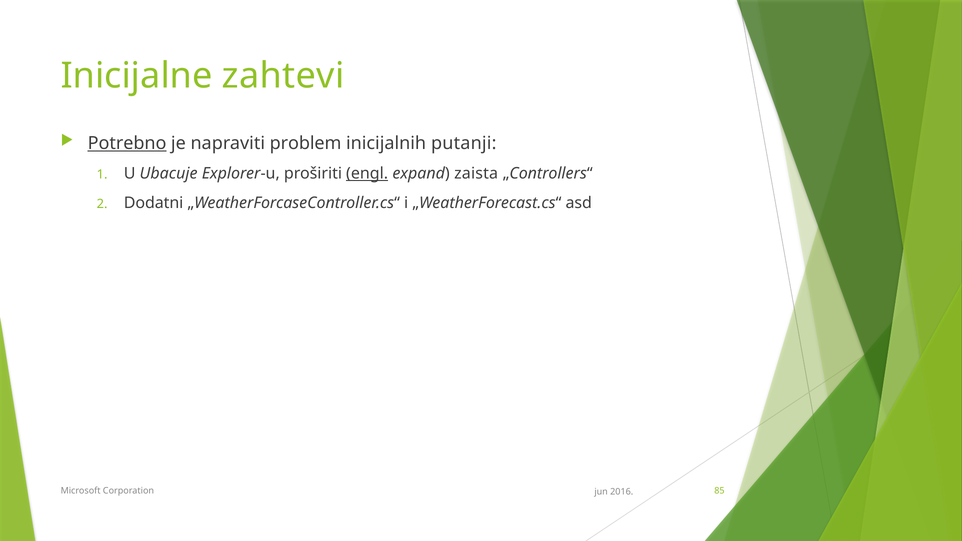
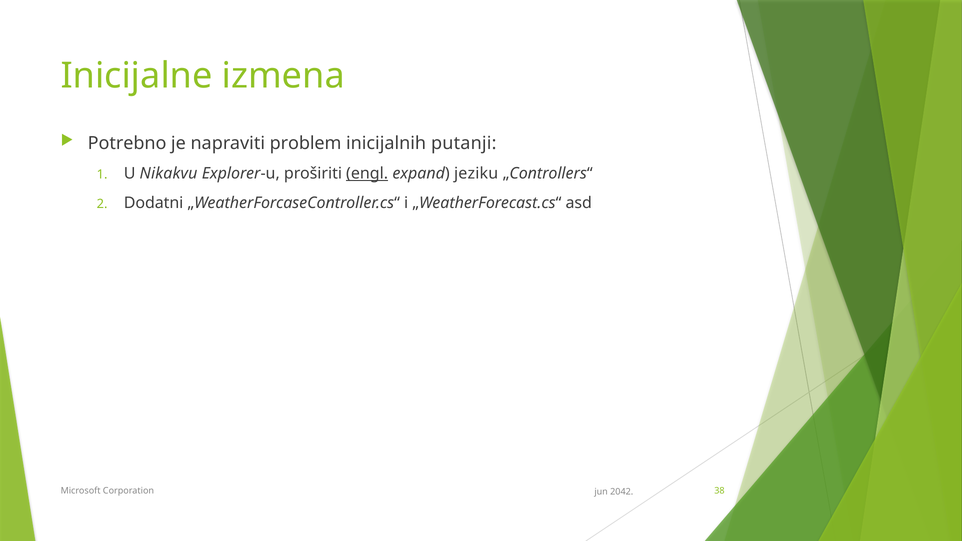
zahtevi: zahtevi -> izmena (283, 76)
Potrebno underline: present -> none (127, 143)
Ubacuje: Ubacuje -> Nikakvu (169, 174)
zaista: zaista -> jeziku (476, 174)
85: 85 -> 38 (719, 491)
2016: 2016 -> 2042 (622, 492)
